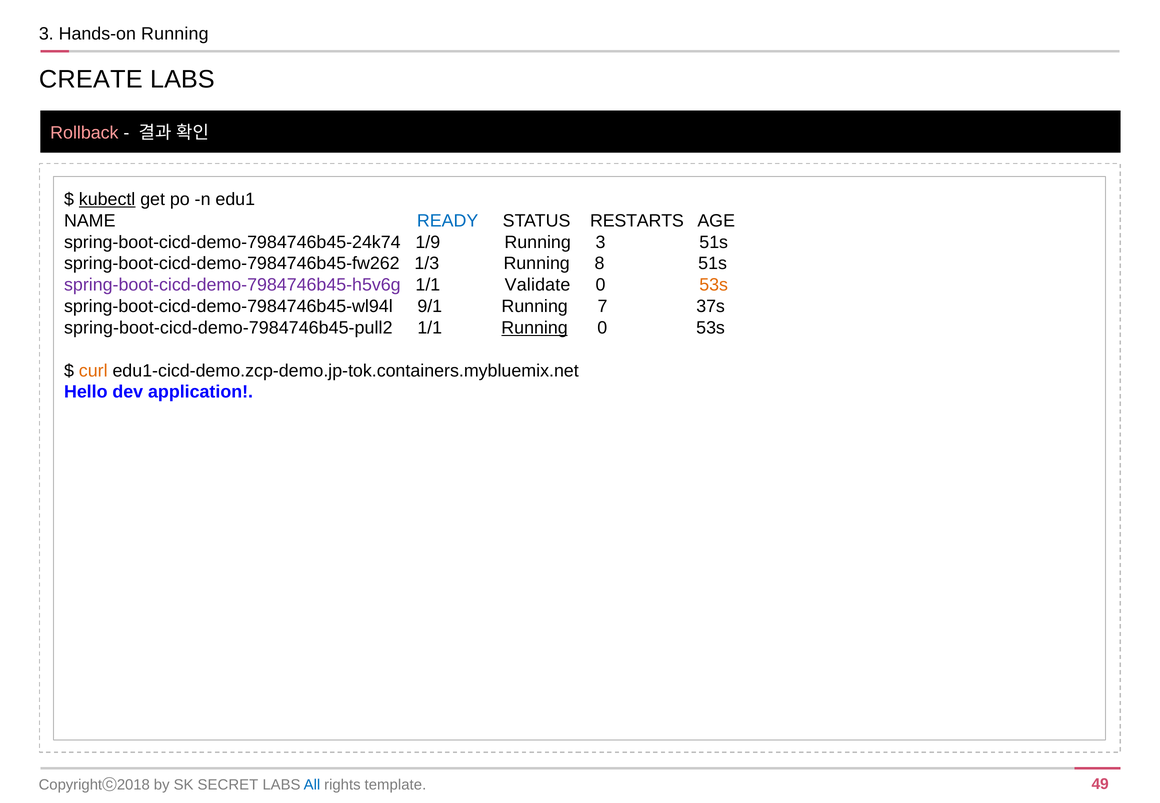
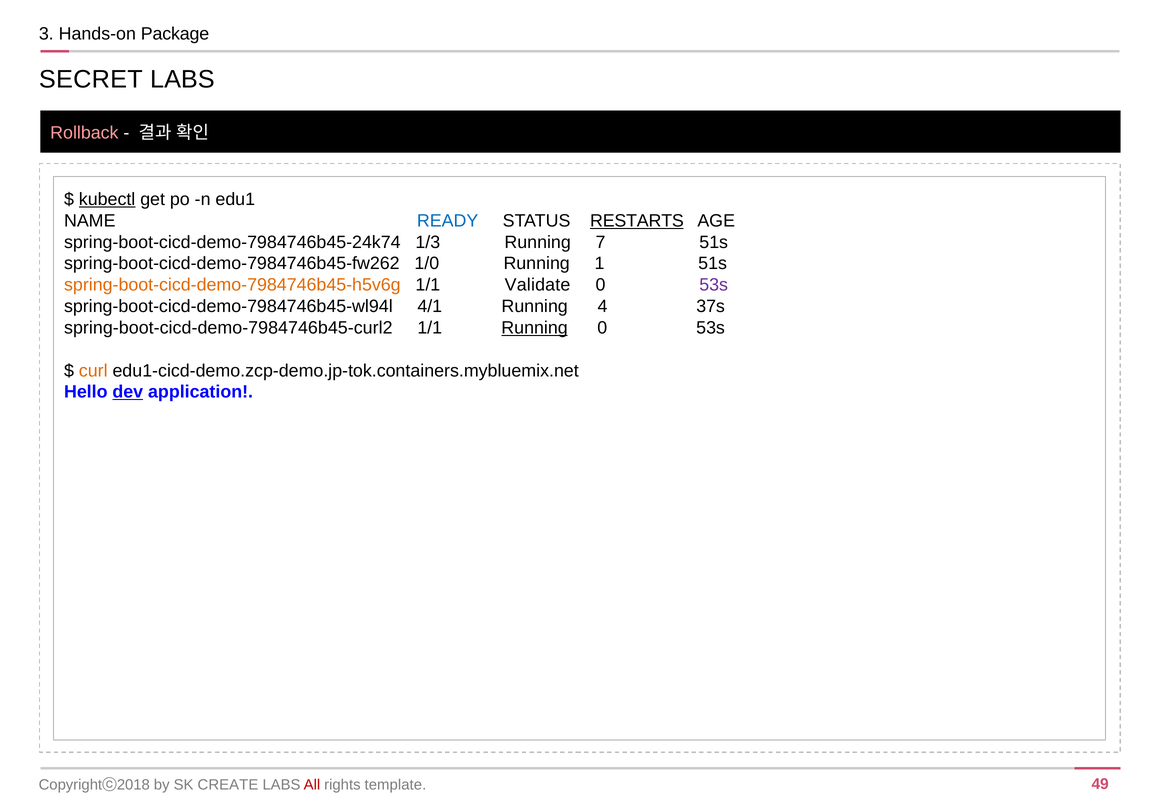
Hands-on Running: Running -> Package (175, 34)
CREATE: CREATE -> SECRET (91, 79)
RESTARTS underline: none -> present (637, 221)
1/9: 1/9 -> 1/3 (428, 242)
Running 3: 3 -> 7 (601, 242)
1/3: 1/3 -> 1/0 (427, 264)
8: 8 -> 1 (599, 264)
spring-boot-cicd-demo-7984746b45-h5v6g colour: purple -> orange (232, 285)
53s colour: orange -> purple (714, 285)
9/1: 9/1 -> 4/1 (430, 306)
7: 7 -> 4 (602, 306)
spring-boot-cicd-demo-7984746b45-pull2: spring-boot-cicd-demo-7984746b45-pull2 -> spring-boot-cicd-demo-7984746b45-curl2 (228, 328)
dev underline: none -> present (128, 392)
SECRET: SECRET -> CREATE (228, 785)
All colour: blue -> red (312, 785)
